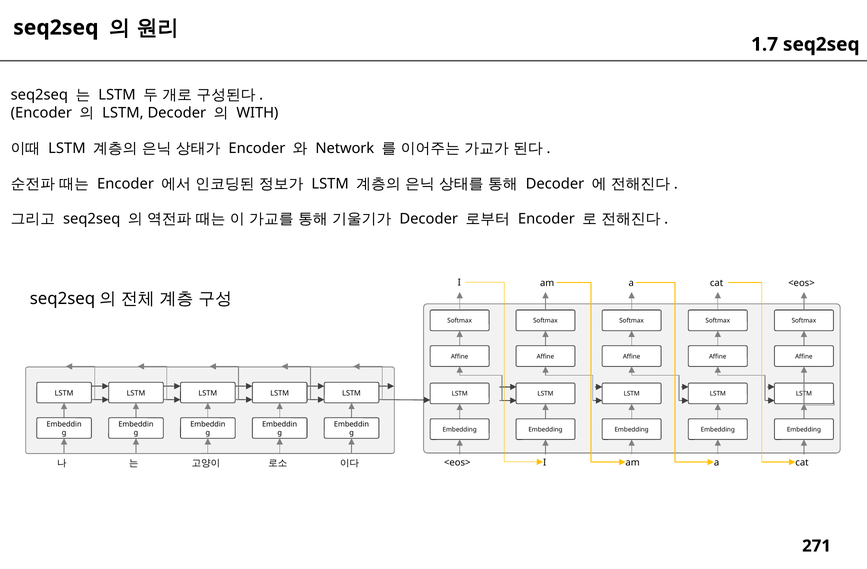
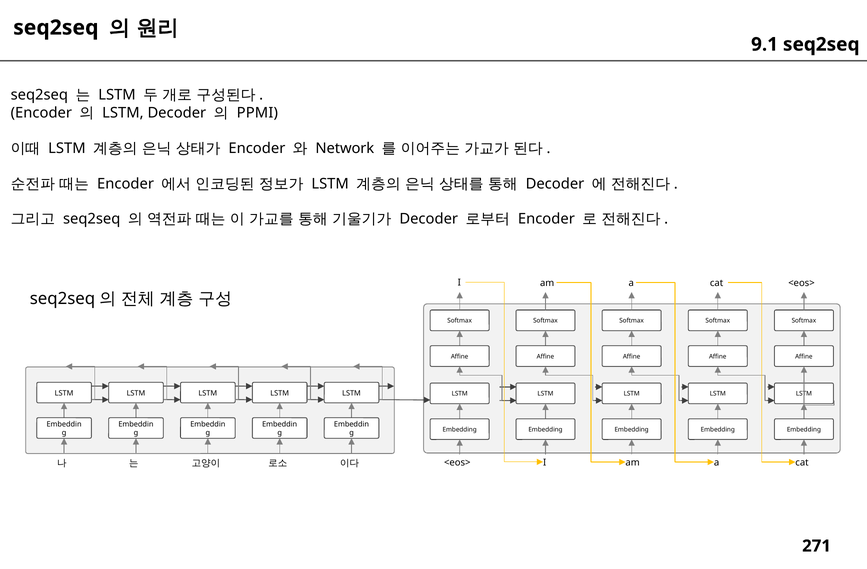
1.7: 1.7 -> 9.1 (765, 44)
WITH: WITH -> PPMI (257, 113)
